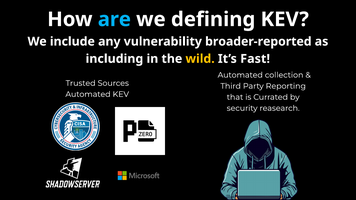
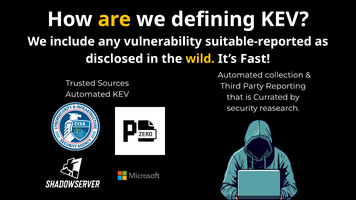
are colour: light blue -> yellow (114, 19)
broader-reported: broader-reported -> suitable-reported (258, 42)
including: including -> disclosed (114, 59)
